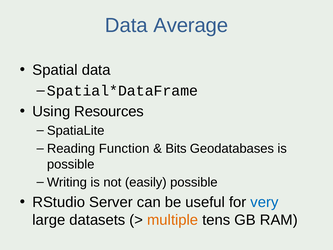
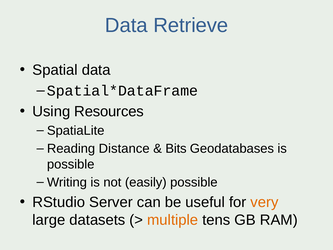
Average: Average -> Retrieve (191, 25)
Function: Function -> Distance (124, 149)
very colour: blue -> orange (264, 202)
